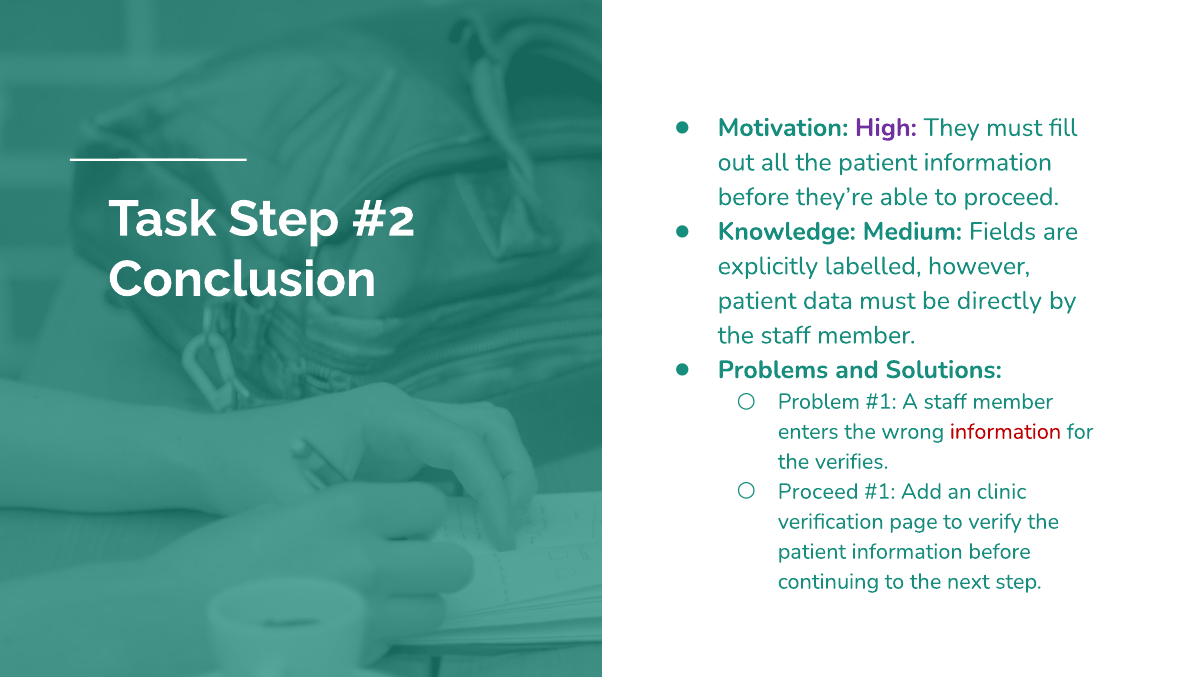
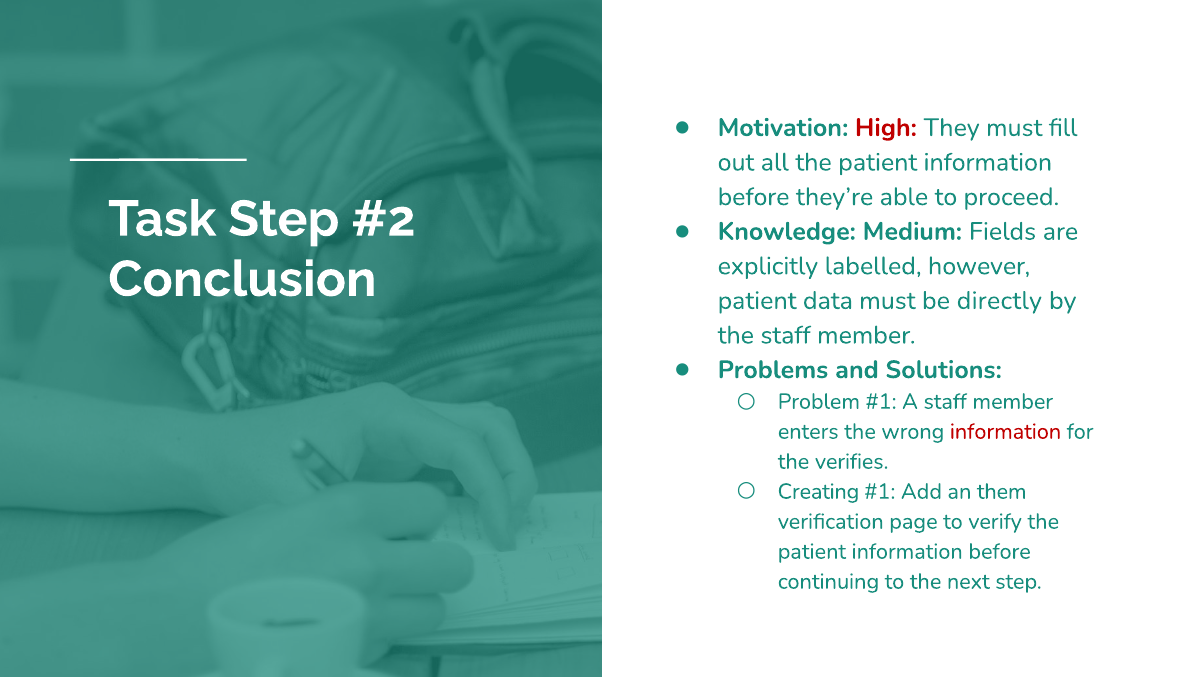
High colour: purple -> red (886, 128)
Proceed: Proceed -> Creating (818, 492)
clinic: clinic -> them (1002, 492)
